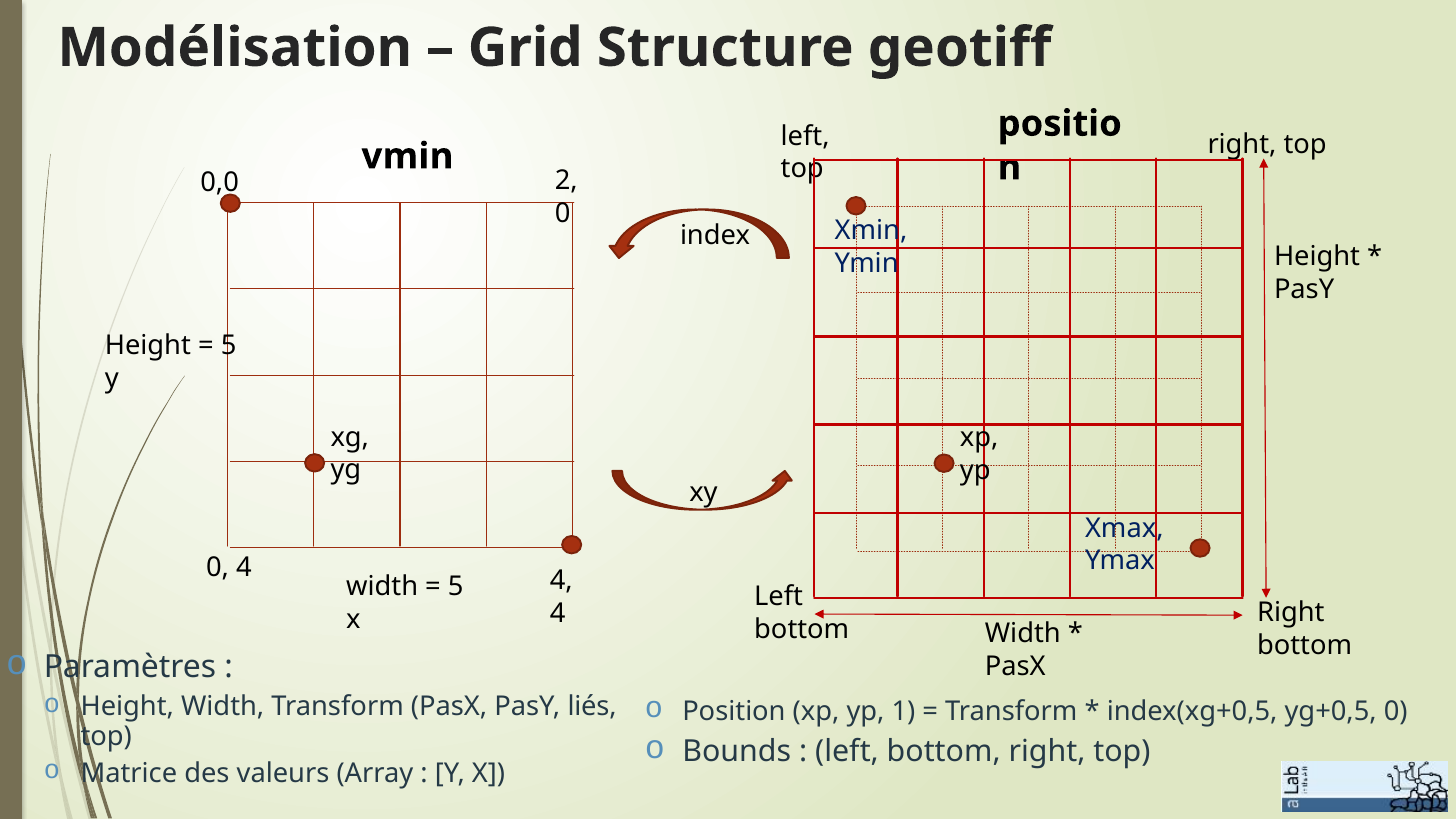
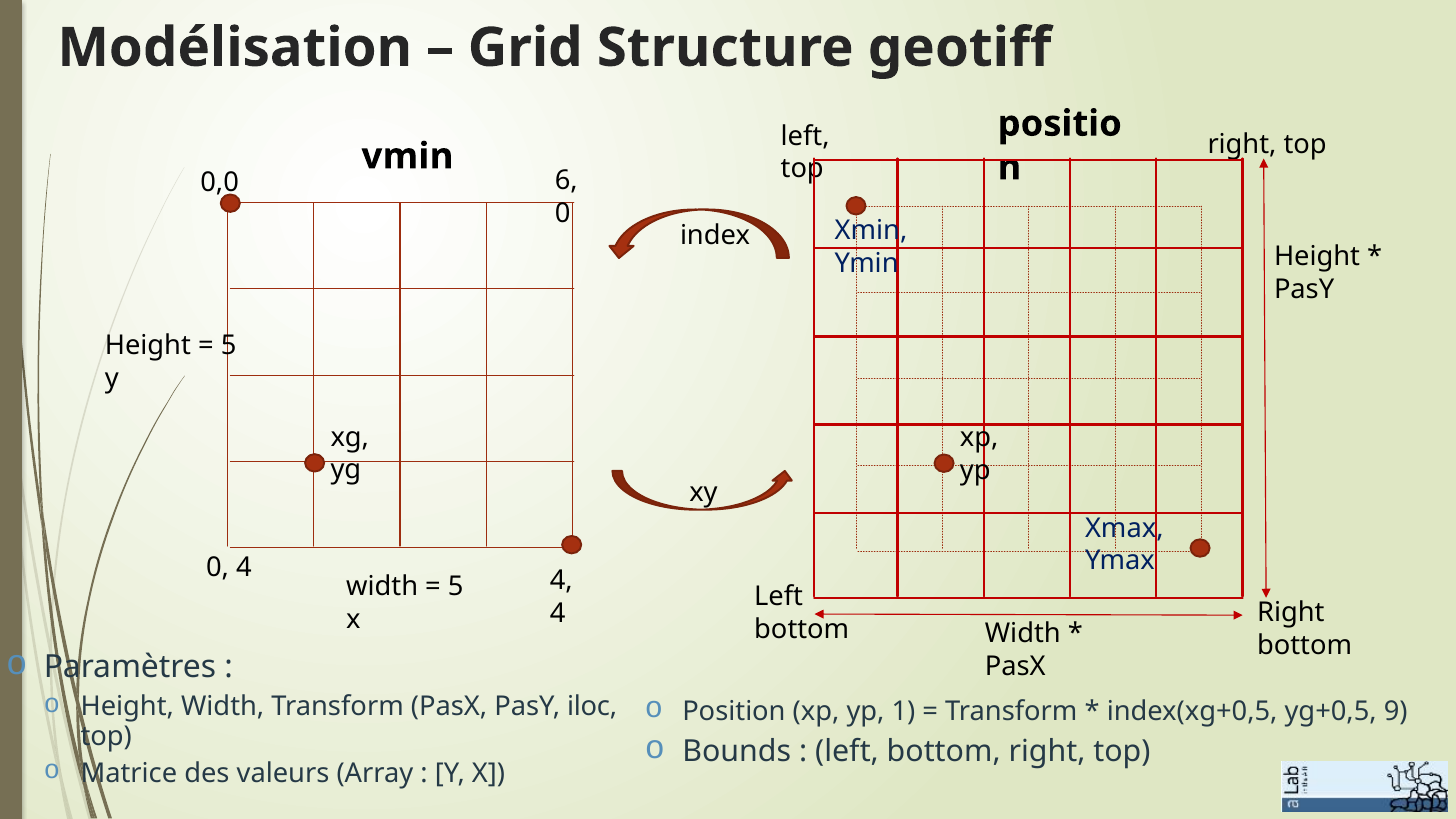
2: 2 -> 6 (566, 181)
liés: liés -> iloc (592, 707)
yg+0,5 0: 0 -> 9 (1396, 711)
